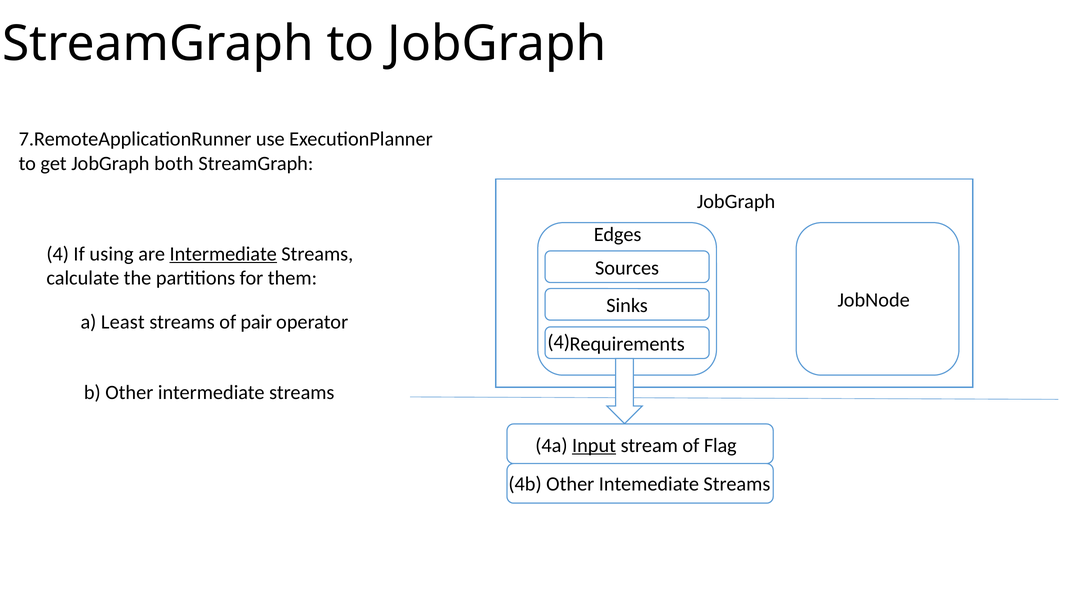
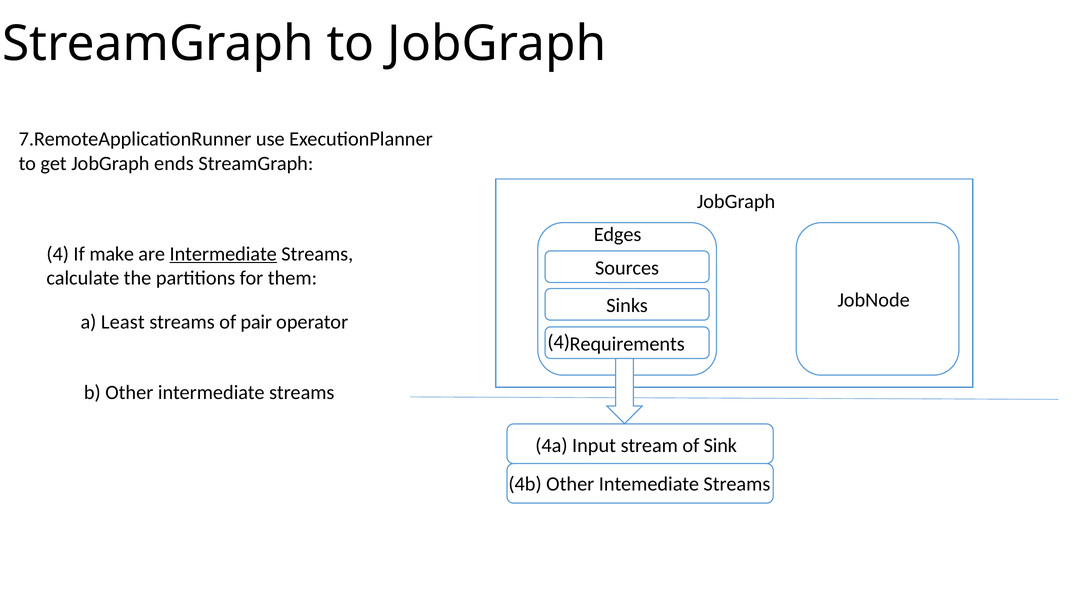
both: both -> ends (174, 163)
using: using -> make (112, 254)
Input underline: present -> none (594, 445)
Flag: Flag -> Sink (720, 445)
